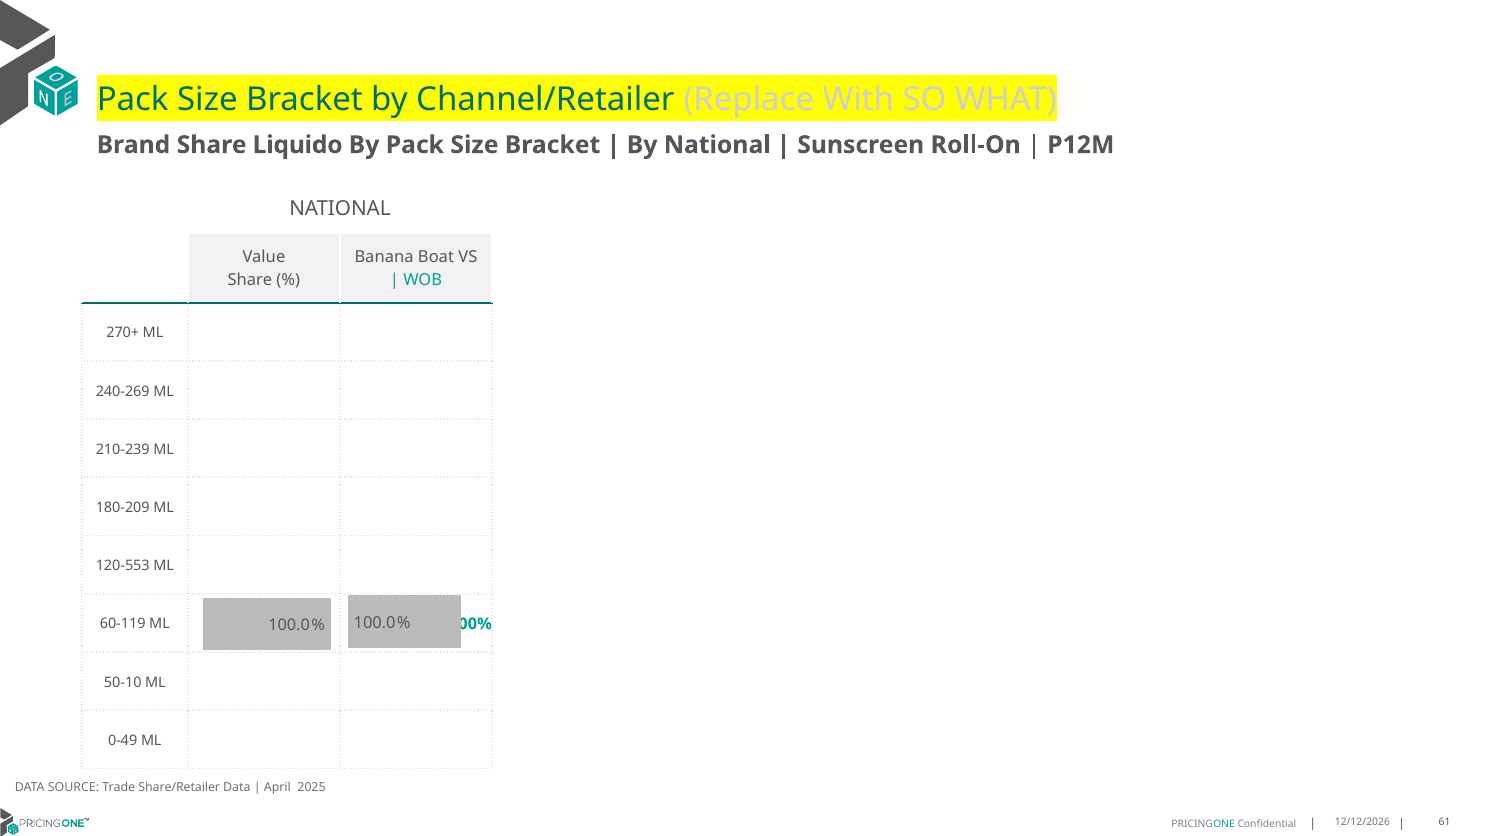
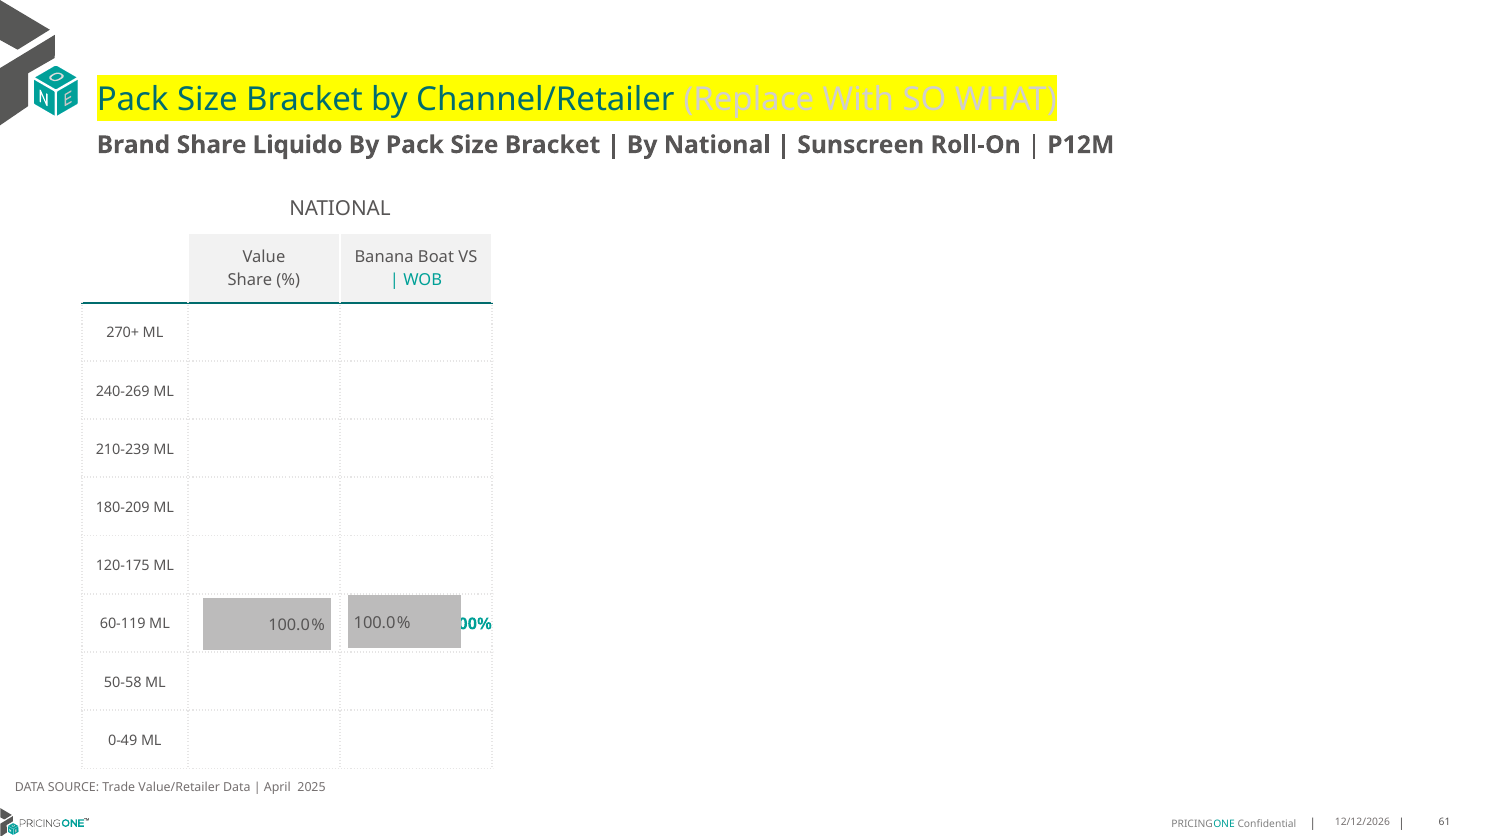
120-553: 120-553 -> 120-175 (123, 566)
50-10: 50-10 -> 50-58 (123, 683)
Share/Retailer: Share/Retailer -> Value/Retailer (179, 788)
